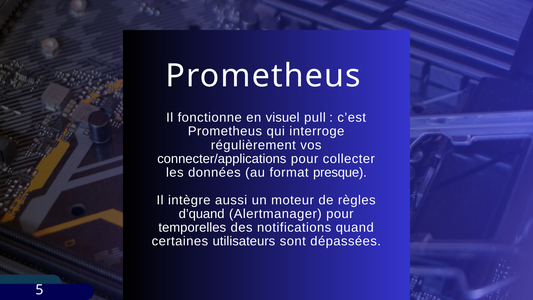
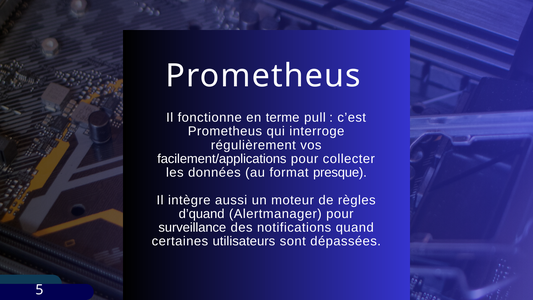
visuel: visuel -> terme (283, 118)
connecter/applications: connecter/applications -> facilement/applications (222, 159)
temporelles: temporelles -> surveillance (192, 227)
